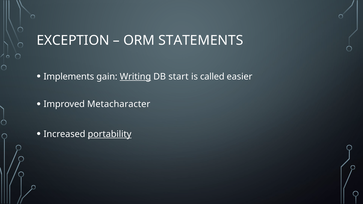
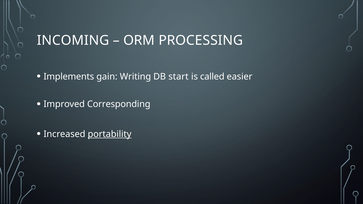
EXCEPTION: EXCEPTION -> INCOMING (73, 40)
STATEMENTS: STATEMENTS -> PROCESSING (201, 40)
Writing underline: present -> none (135, 77)
Metacharacter: Metacharacter -> Corresponding (119, 104)
